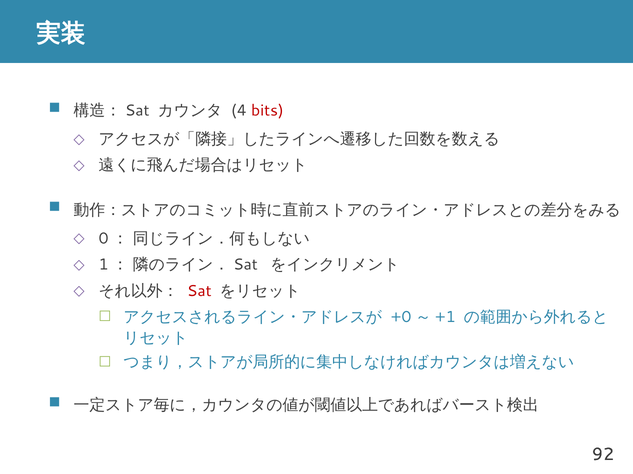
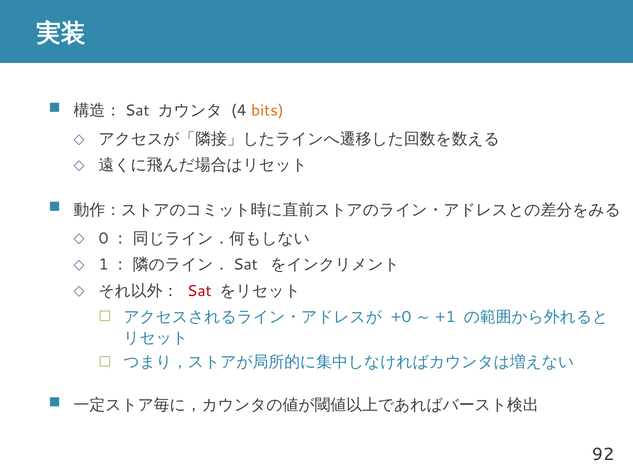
bits colour: red -> orange (267, 111)
